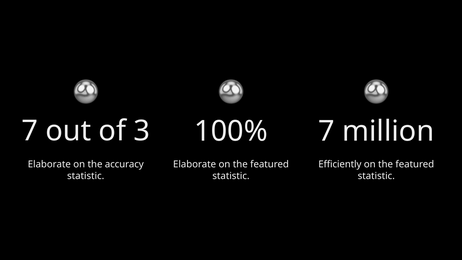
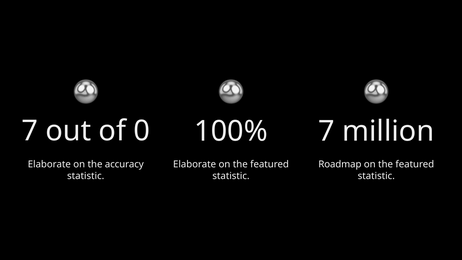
3: 3 -> 0 (142, 131)
Efficiently: Efficiently -> Roadmap (340, 164)
